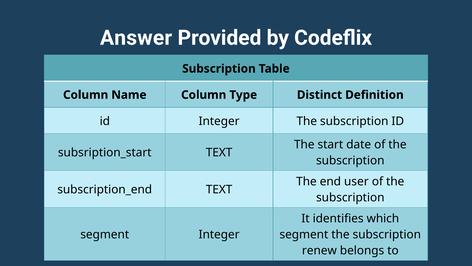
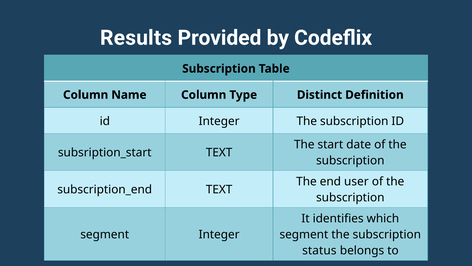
Answer: Answer -> Results (136, 38)
renew: renew -> status (319, 250)
